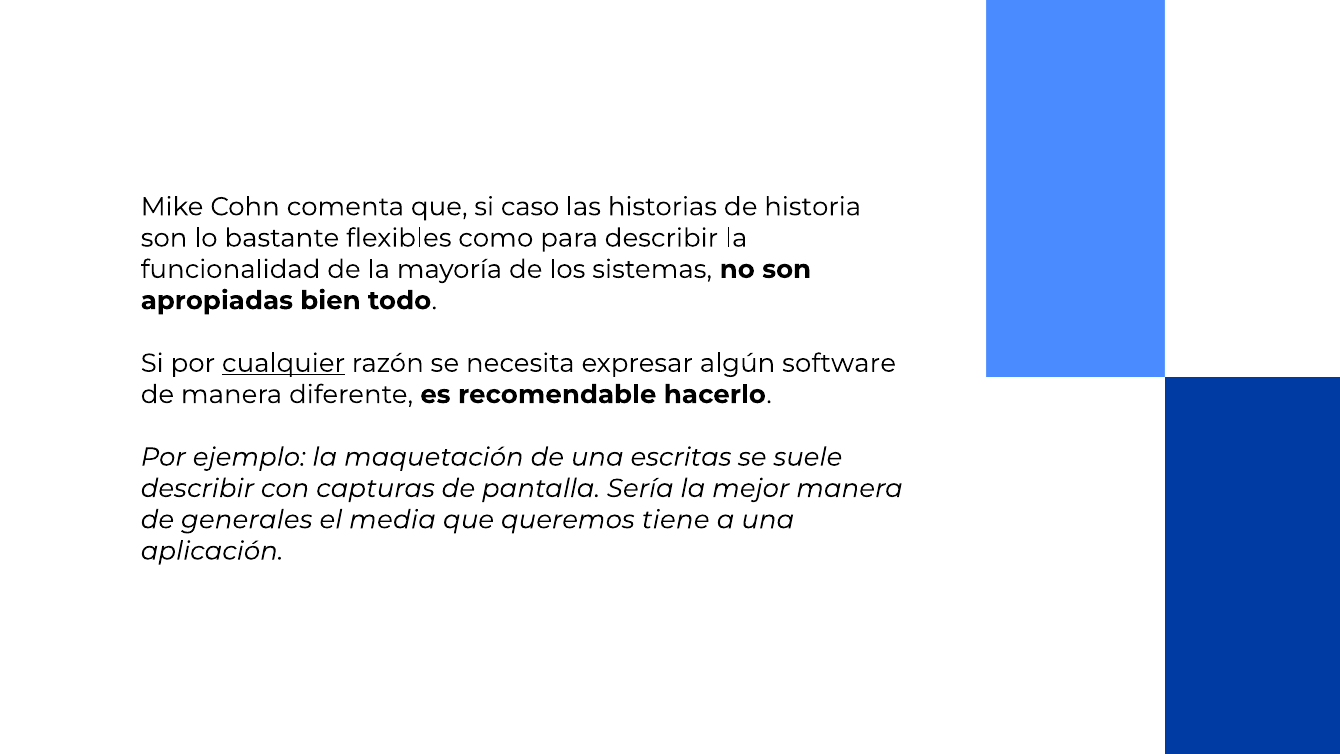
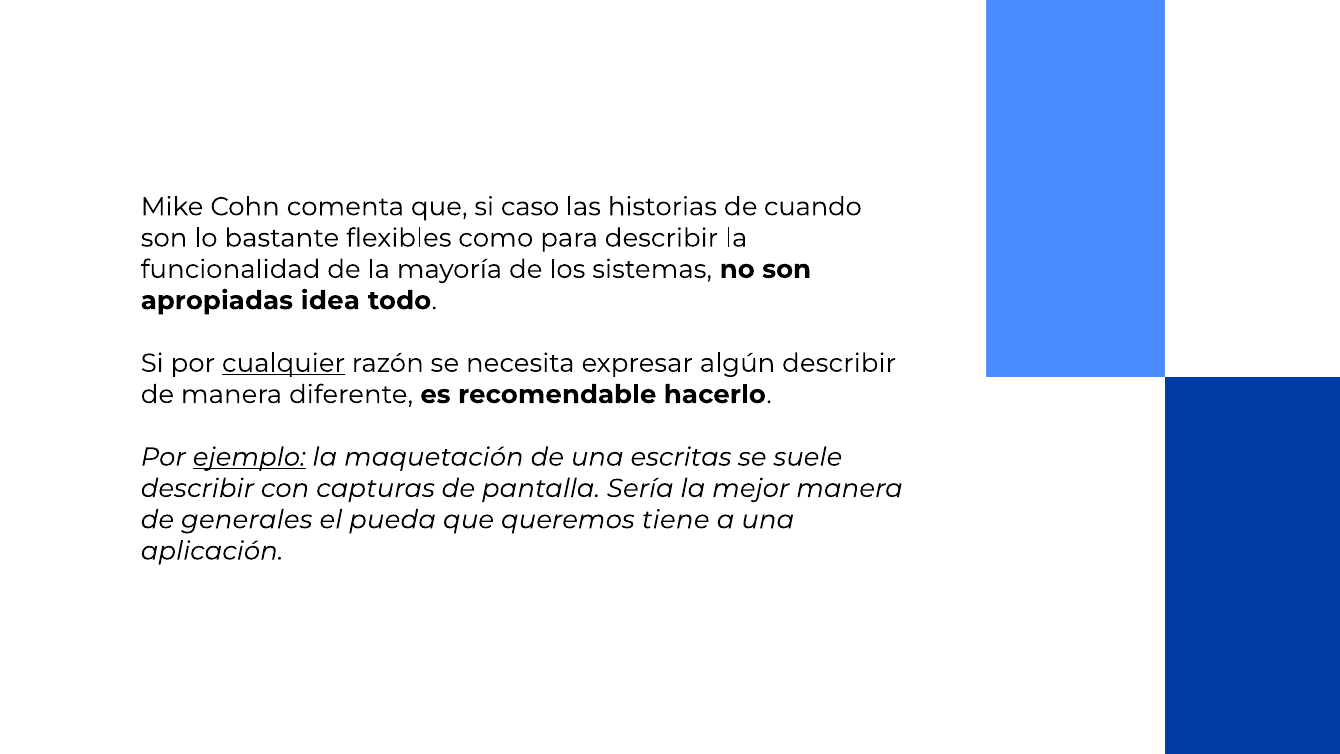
historia: historia -> cuando (813, 207)
bien: bien -> idea (330, 301)
algún software: software -> describir (839, 363)
ejemplo underline: none -> present (249, 457)
media: media -> pueda (393, 520)
